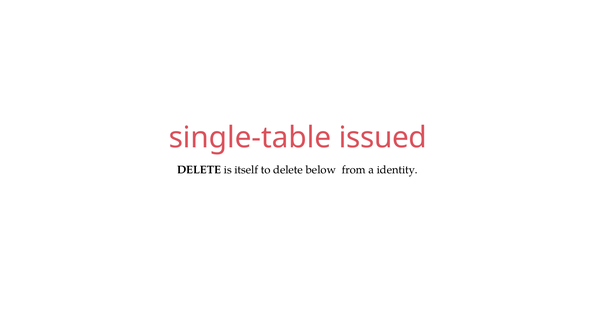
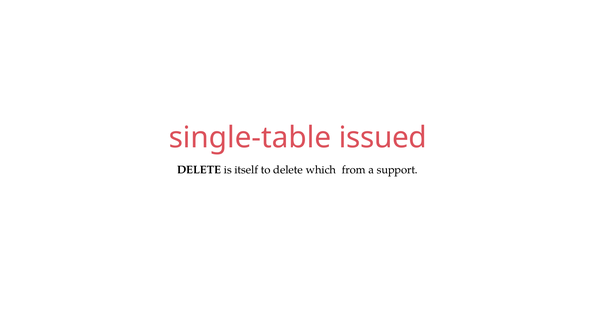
below: below -> which (321, 170)
identity: identity -> support (397, 170)
